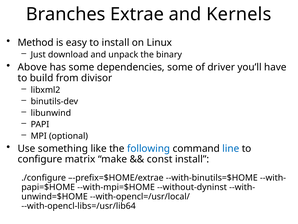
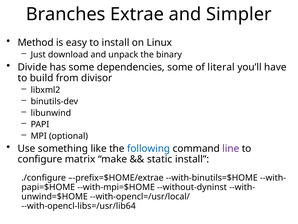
Kernels: Kernels -> Simpler (239, 14)
Above: Above -> Divide (32, 67)
driver: driver -> literal (221, 67)
line colour: blue -> purple (231, 148)
const: const -> static (160, 159)
